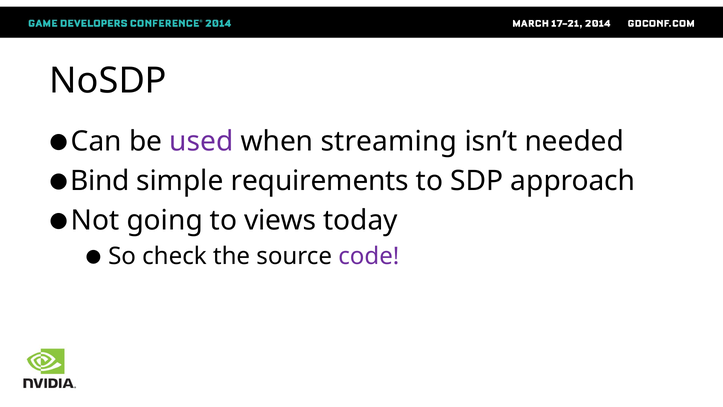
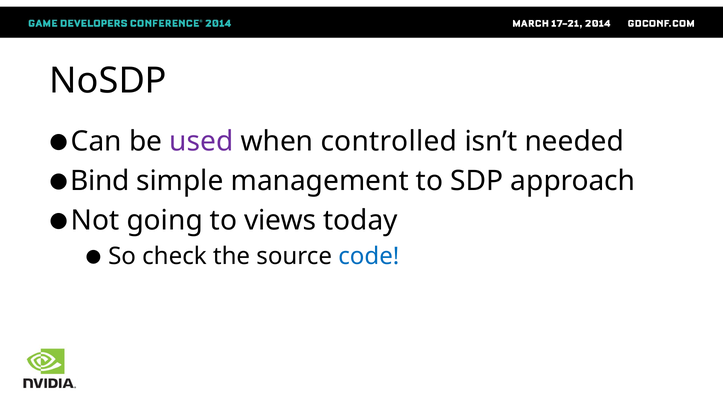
streaming: streaming -> controlled (389, 141)
requirements: requirements -> management (320, 181)
code colour: purple -> blue (369, 256)
